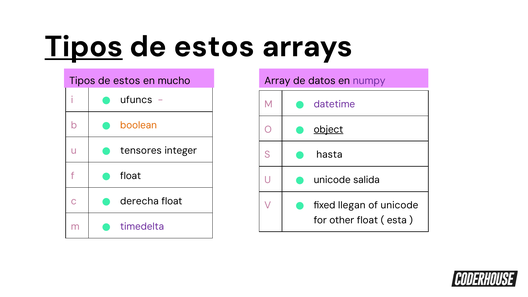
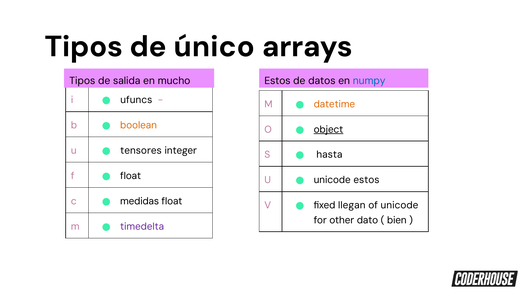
Tipos underline: present -> none (84, 47)
estos: estos -> único (214, 47)
estos: estos -> salida (127, 81)
Array: Array -> Estos (277, 81)
numpy colour: purple -> blue (369, 81)
datetime colour: purple -> orange (334, 104)
unicode salida: salida -> estos (366, 180)
derecha: derecha -> medidas (140, 201)
other float: float -> dato (367, 220)
esta: esta -> bien (397, 220)
